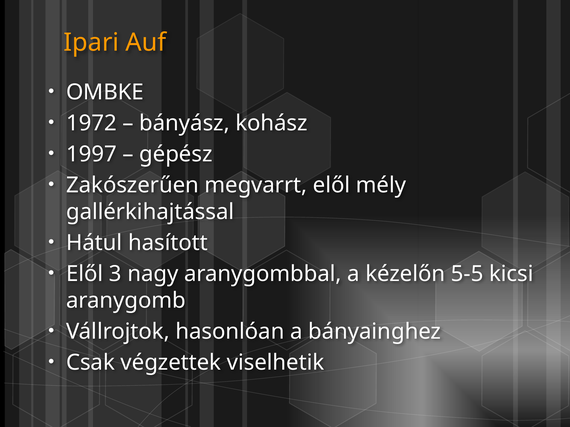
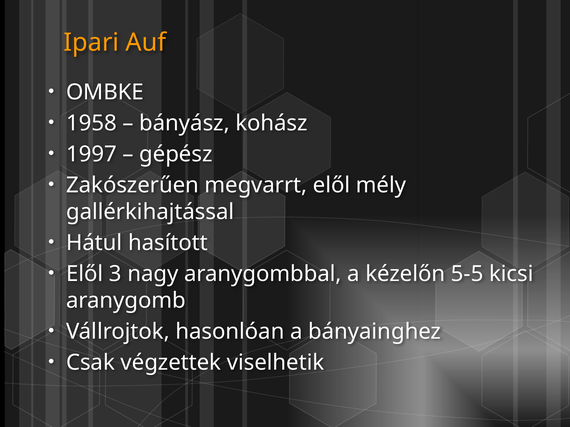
1972: 1972 -> 1958 (91, 123)
